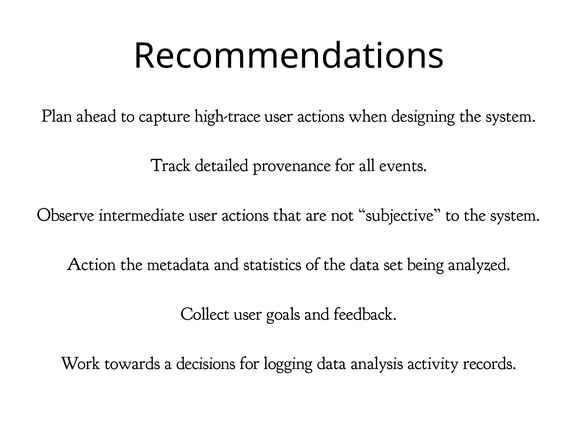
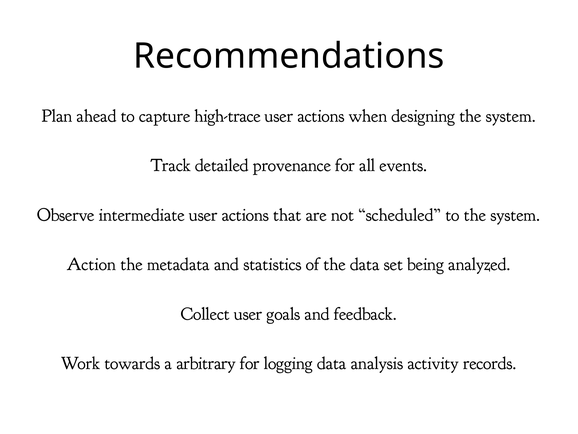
subjective: subjective -> scheduled (400, 215)
decisions: decisions -> arbitrary (206, 363)
